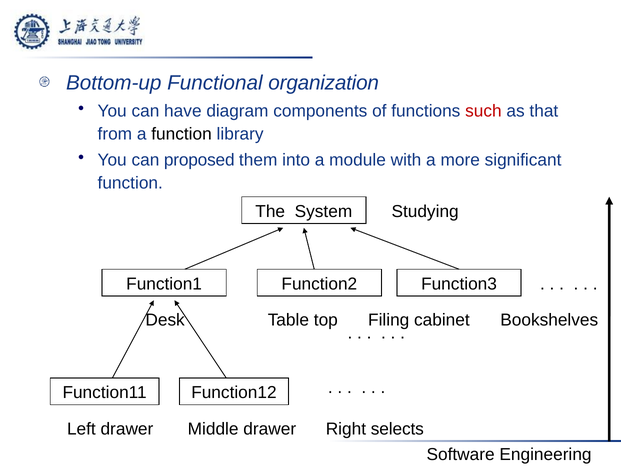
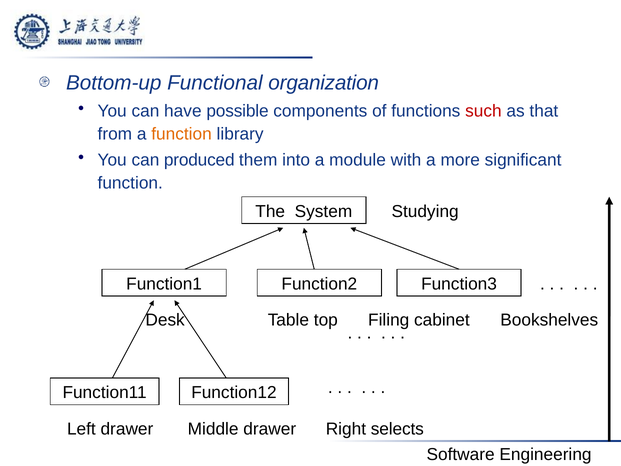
diagram: diagram -> possible (238, 111)
function colour: black -> orange (182, 134)
proposed: proposed -> produced (199, 160)
